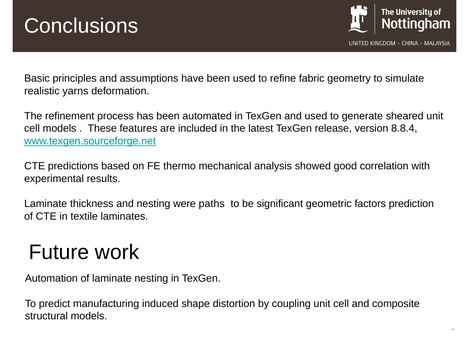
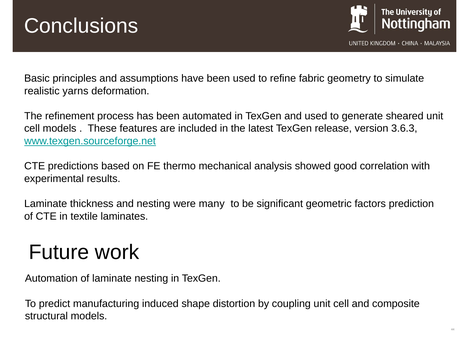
8.8.4: 8.8.4 -> 3.6.3 (404, 129)
paths: paths -> many (212, 204)
